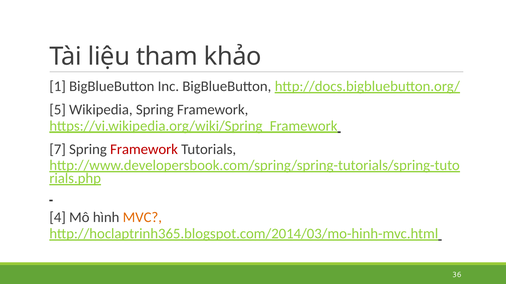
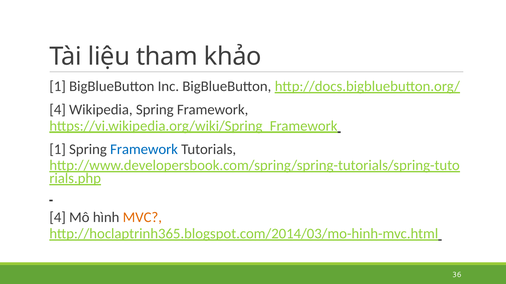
5: 5 -> 4 (58, 110)
7: 7 -> 1 (58, 149)
Framework colour: red -> blue (144, 149)
